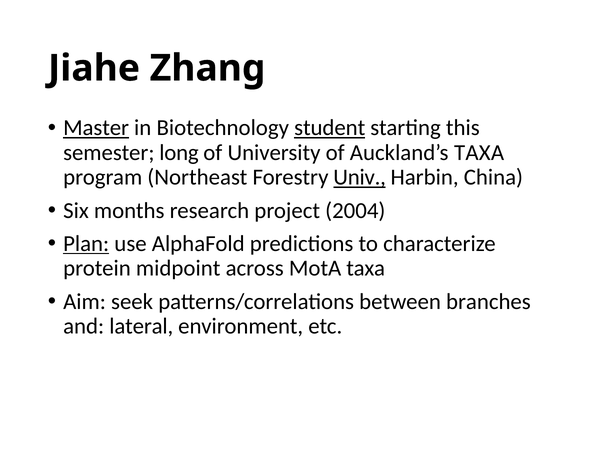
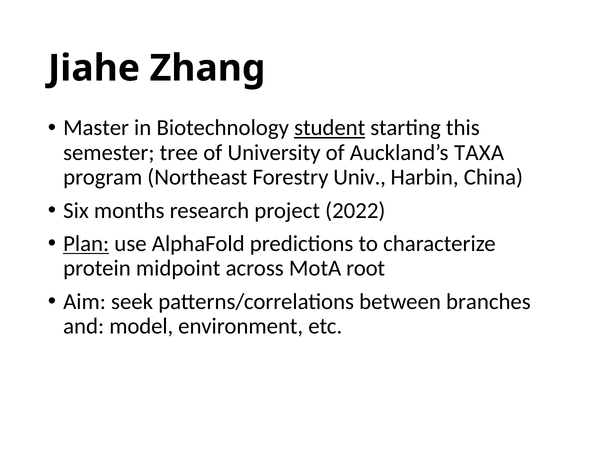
Master underline: present -> none (96, 128)
long: long -> tree (179, 153)
Univ underline: present -> none (360, 177)
2004: 2004 -> 2022 (355, 210)
MotA taxa: taxa -> root (366, 268)
lateral: lateral -> model (141, 326)
